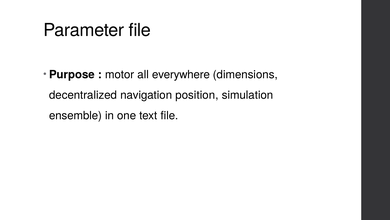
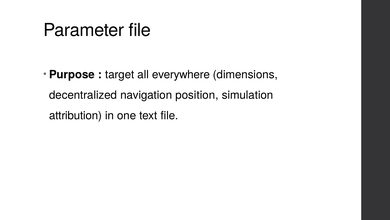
motor: motor -> target (120, 74)
ensemble: ensemble -> attribution (76, 115)
